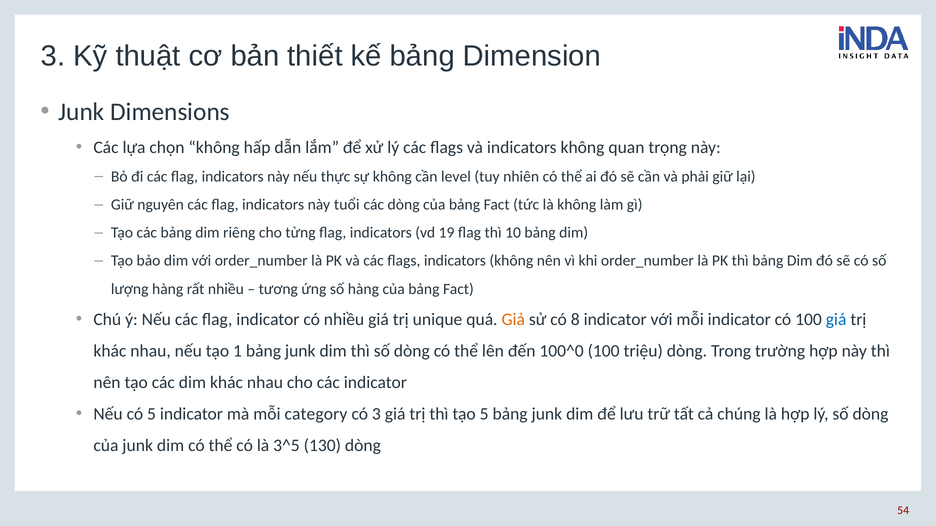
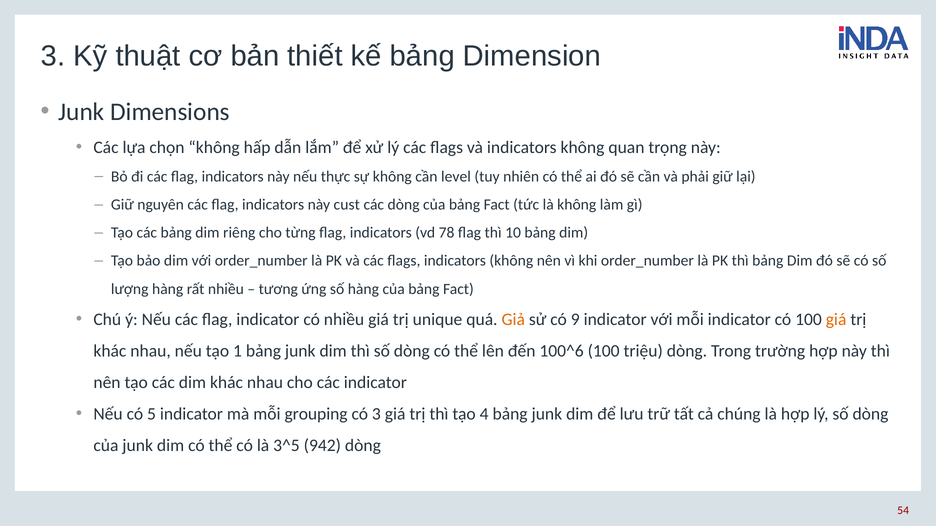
tuổi: tuổi -> cust (347, 205)
19: 19 -> 78 (447, 233)
8: 8 -> 9 (575, 320)
giá colour: blue -> orange (836, 320)
100^0: 100^0 -> 100^6 (562, 351)
category: category -> grouping (316, 414)
tạo 5: 5 -> 4 (484, 414)
130: 130 -> 942 (322, 446)
